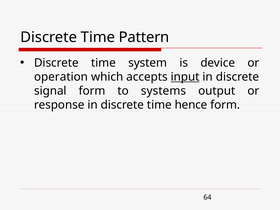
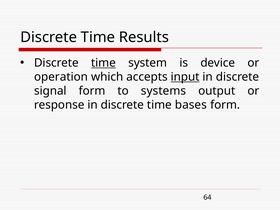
Pattern: Pattern -> Results (144, 37)
time underline: none -> present (103, 63)
hence: hence -> bases (191, 105)
